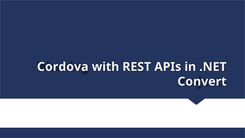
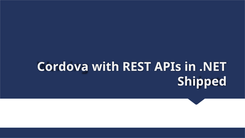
Convert: Convert -> Shipped (202, 81)
